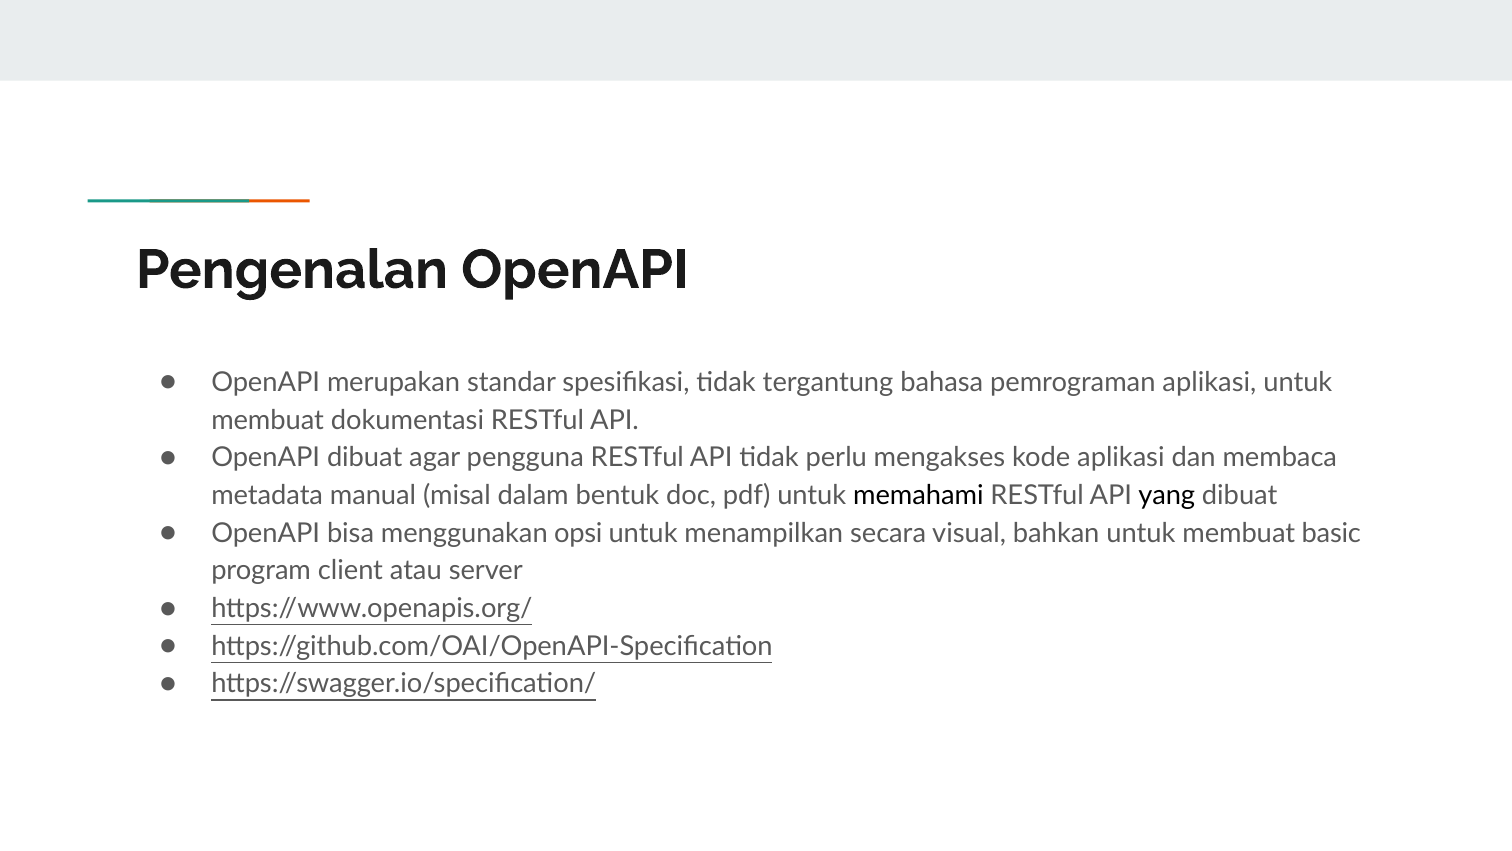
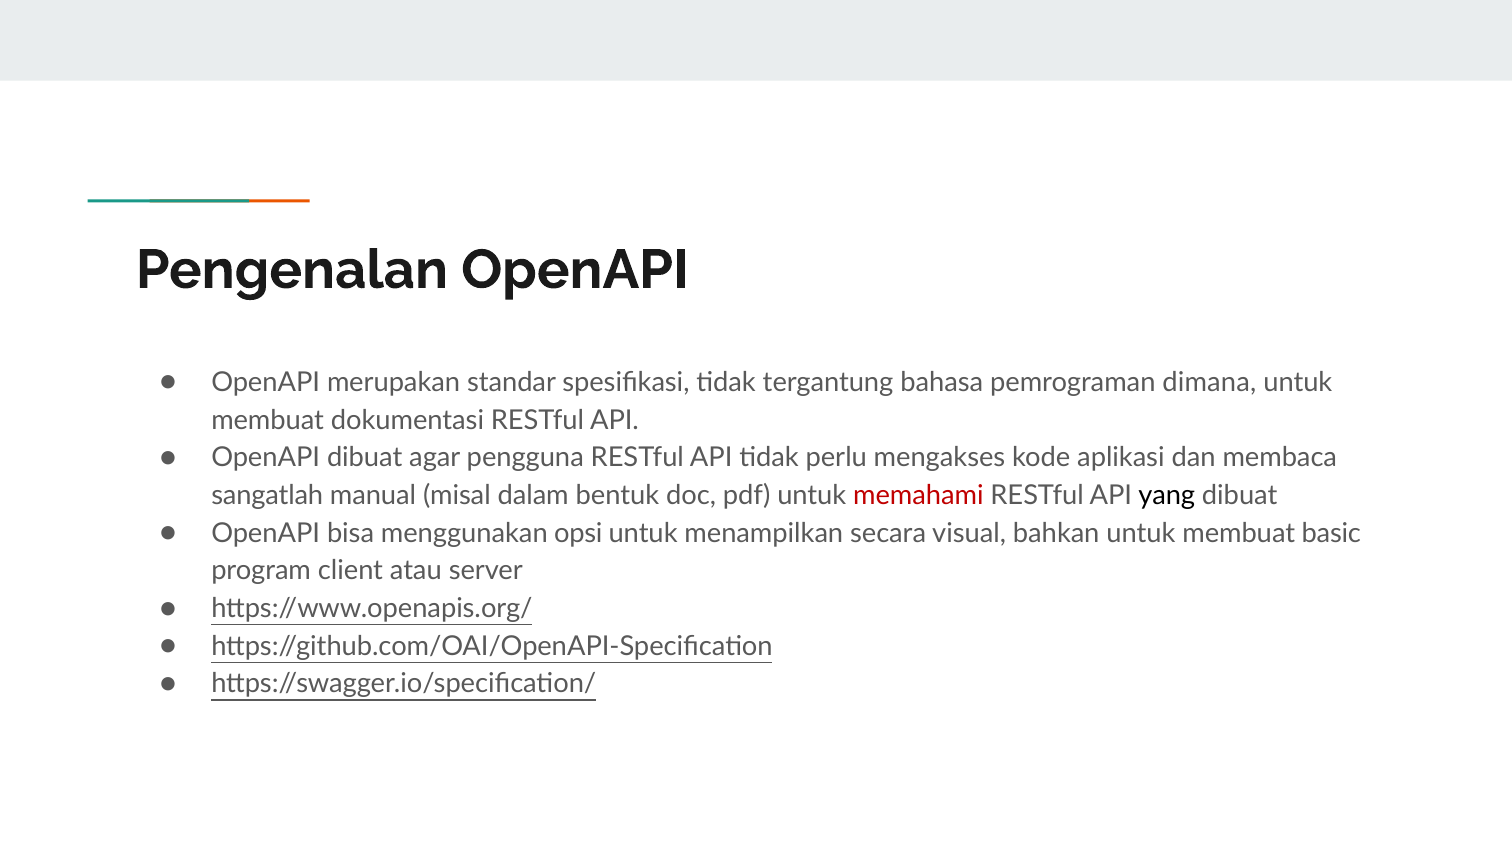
pemrograman aplikasi: aplikasi -> dimana (1209, 382)
metadata: metadata -> sangatlah (267, 495)
memahami colour: black -> red (918, 495)
